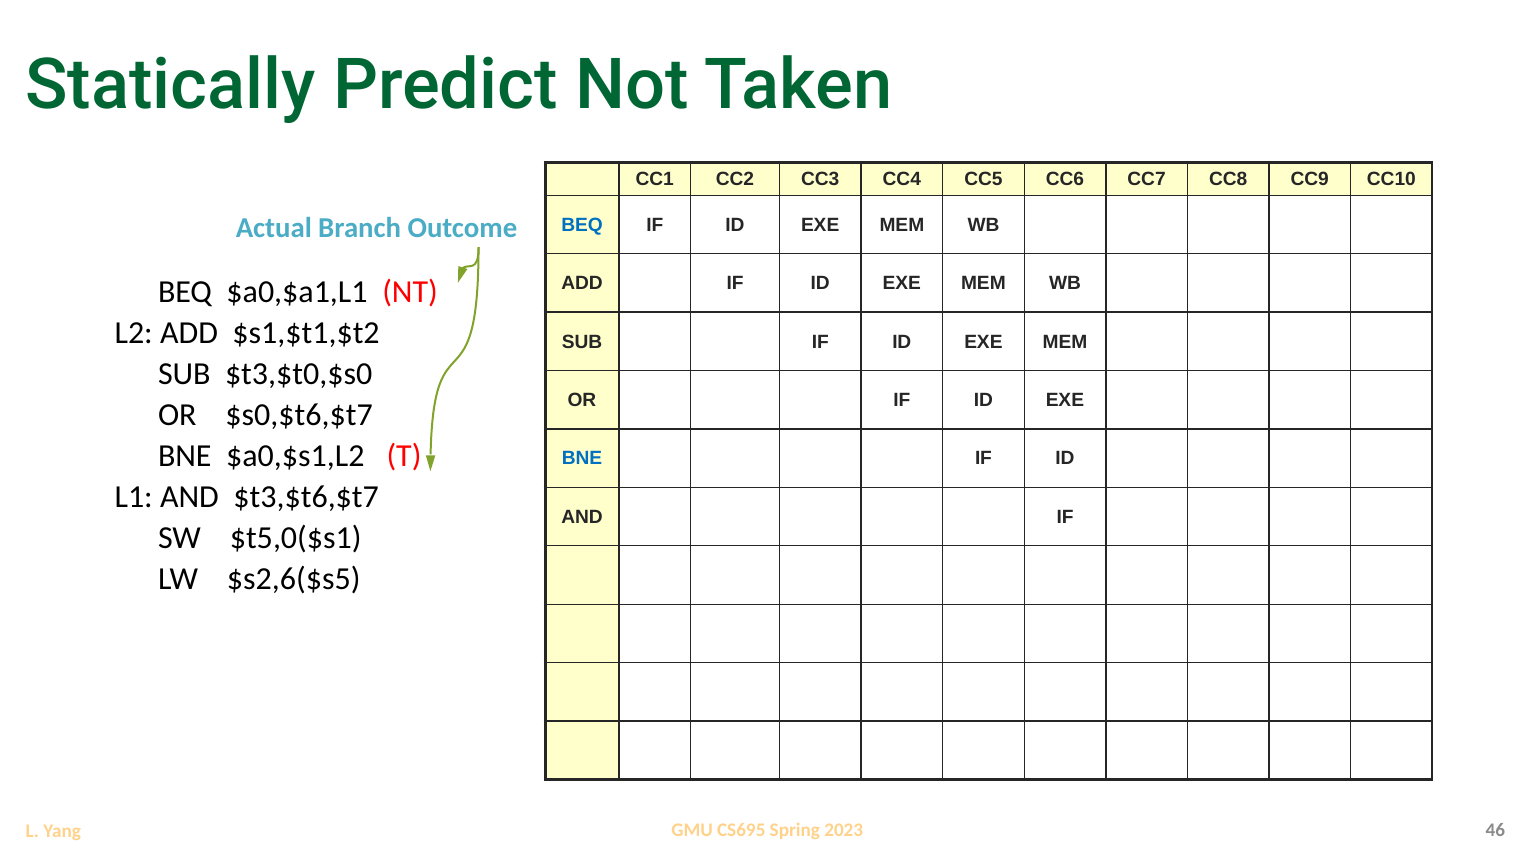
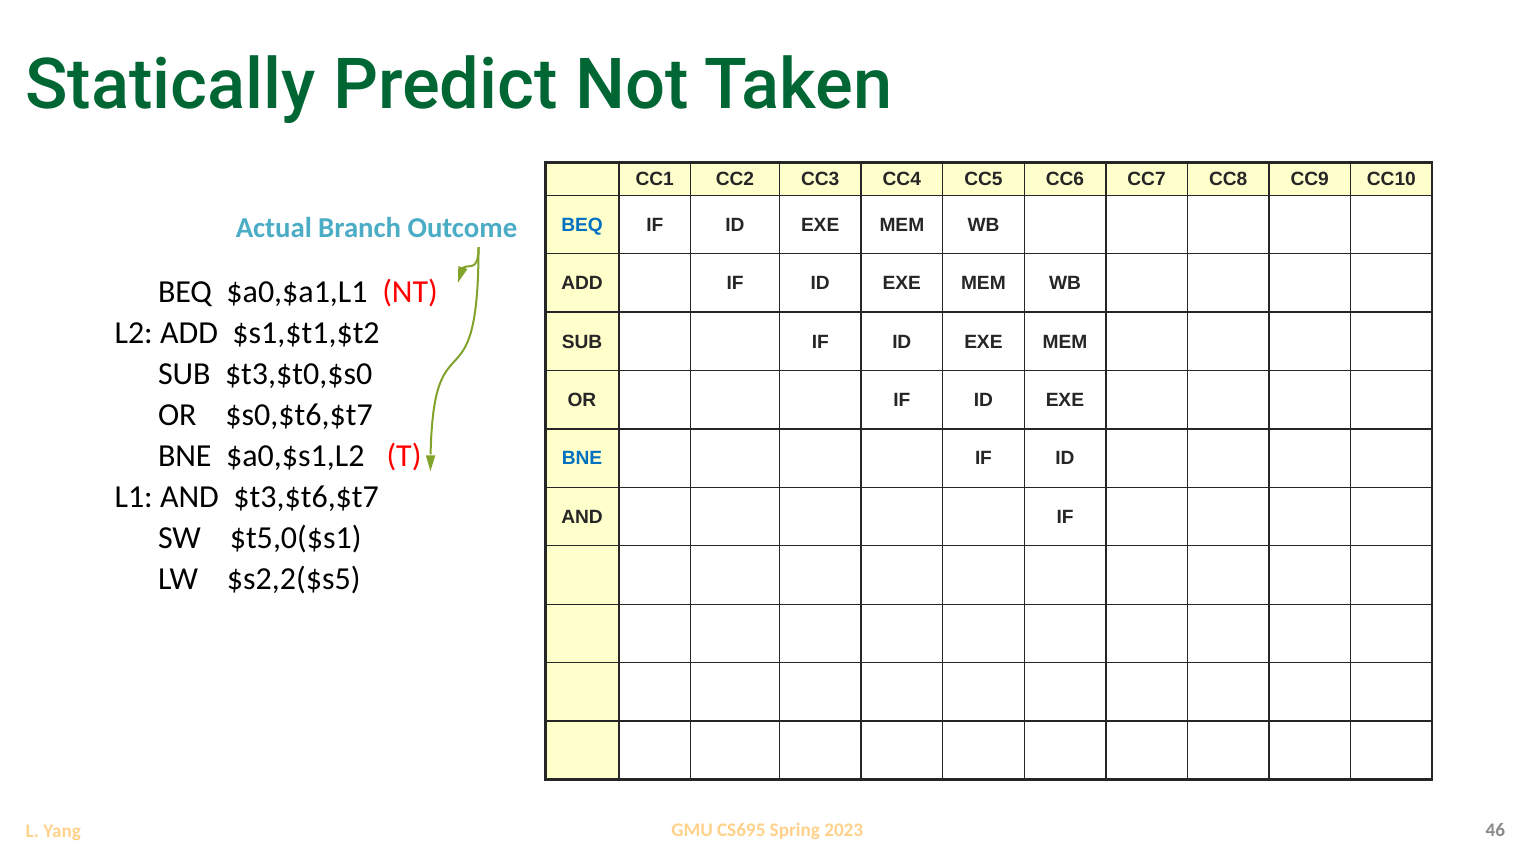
$s2,6($s5: $s2,6($s5 -> $s2,2($s5 (294, 579)
